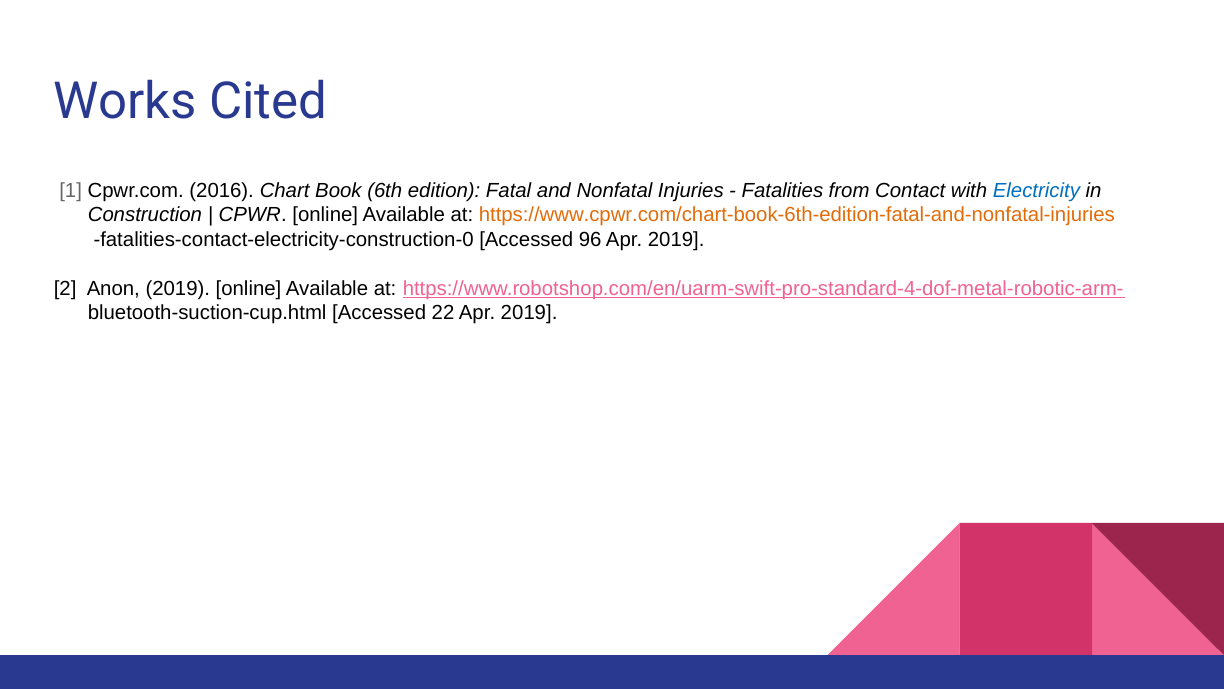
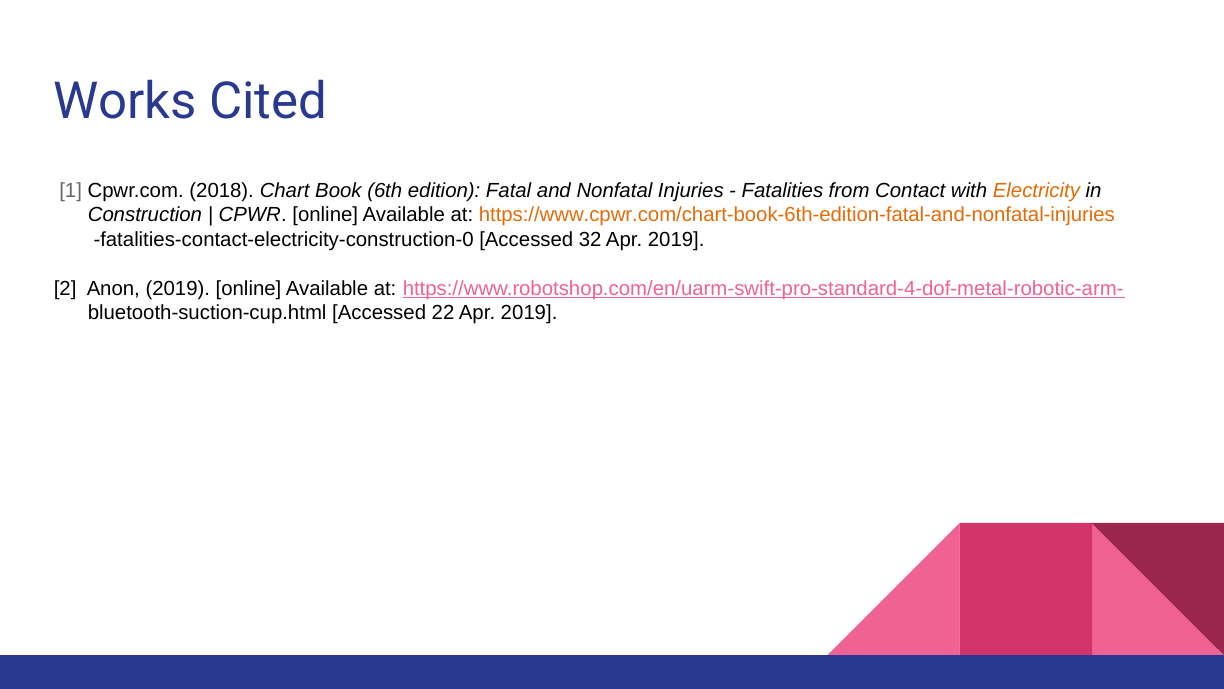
2016: 2016 -> 2018 (222, 191)
Electricity colour: blue -> orange (1036, 191)
96: 96 -> 32 (590, 239)
